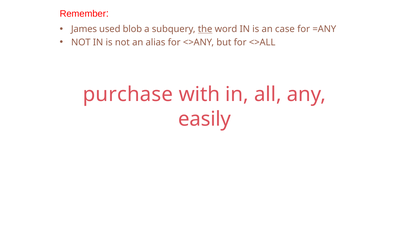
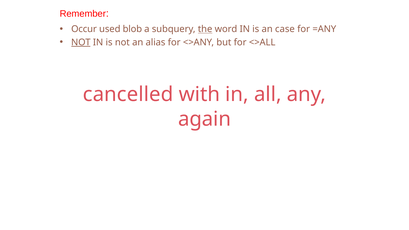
James: James -> Occur (84, 29)
NOT underline: none -> present (81, 42)
purchase: purchase -> cancelled (128, 94)
easily: easily -> again (205, 119)
